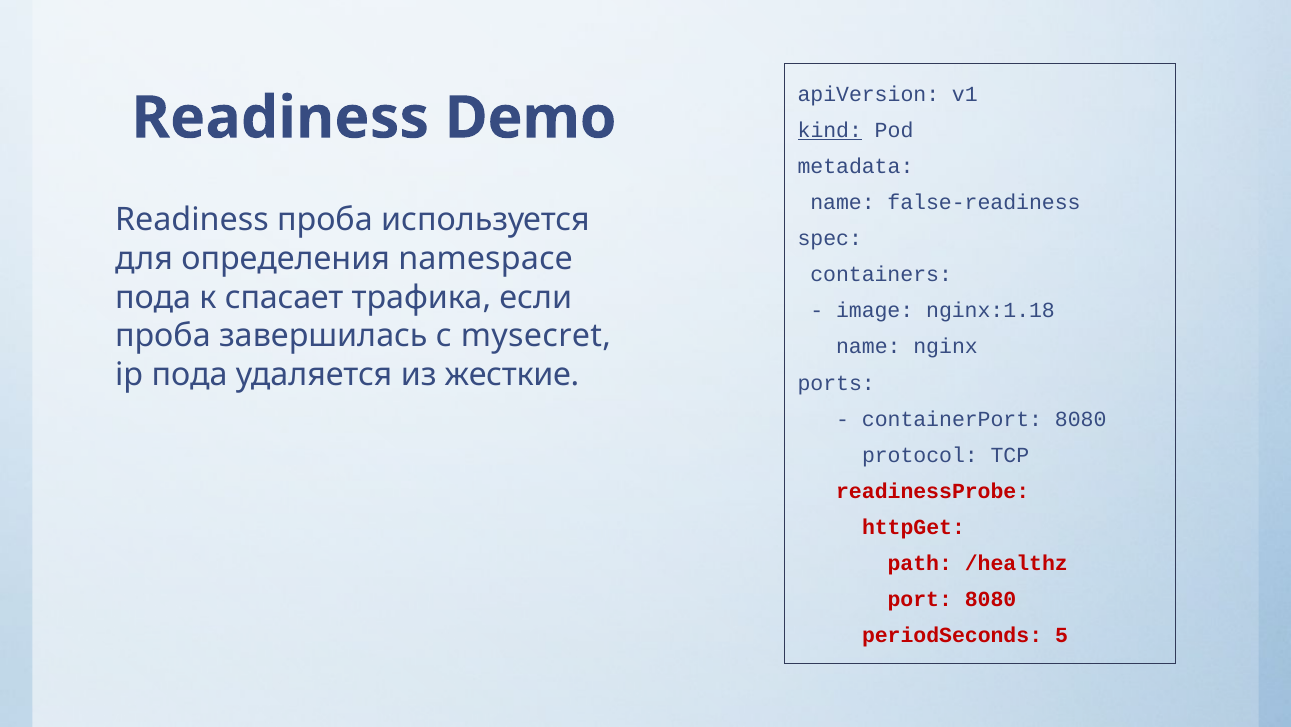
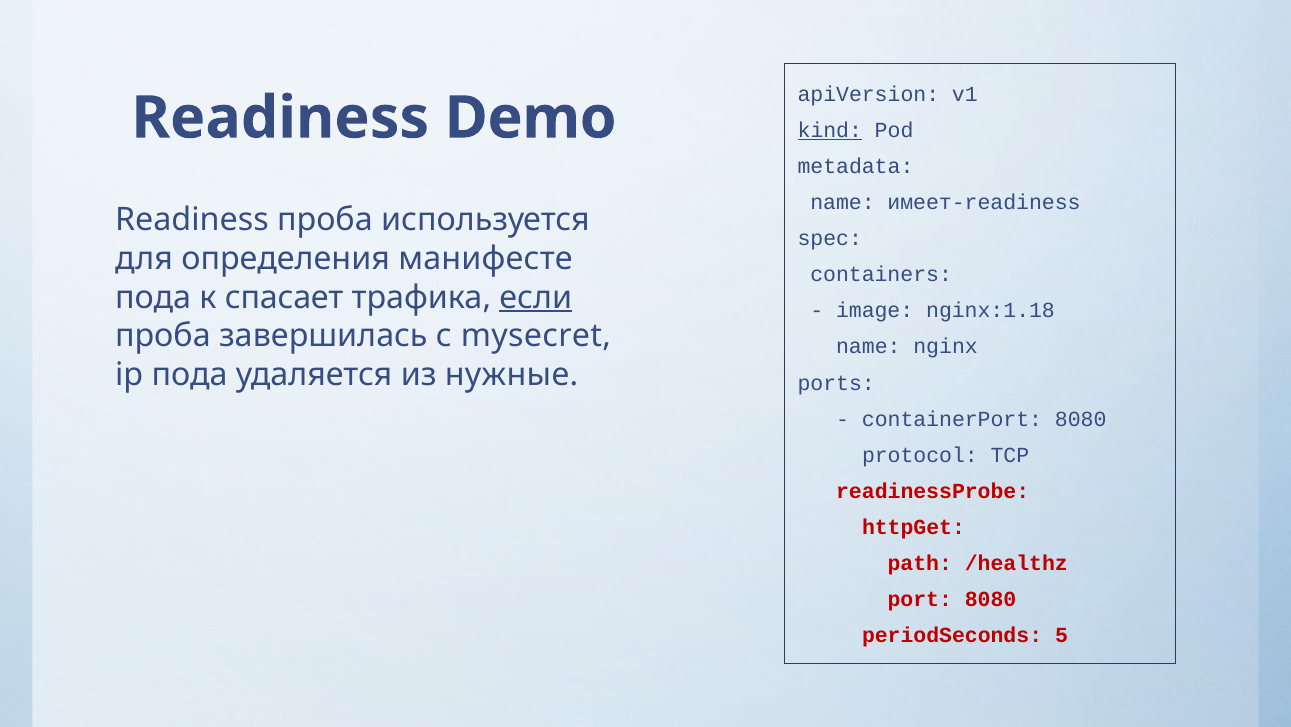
false-readiness: false-readiness -> имеет-readiness (984, 202)
namespace: namespace -> манифесте (486, 259)
если underline: none -> present (536, 297)
жесткие: жесткие -> нужные (512, 375)
